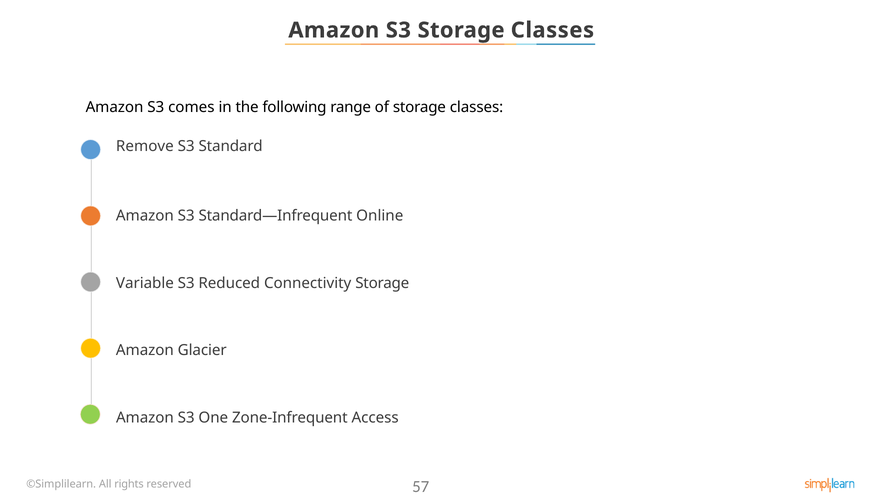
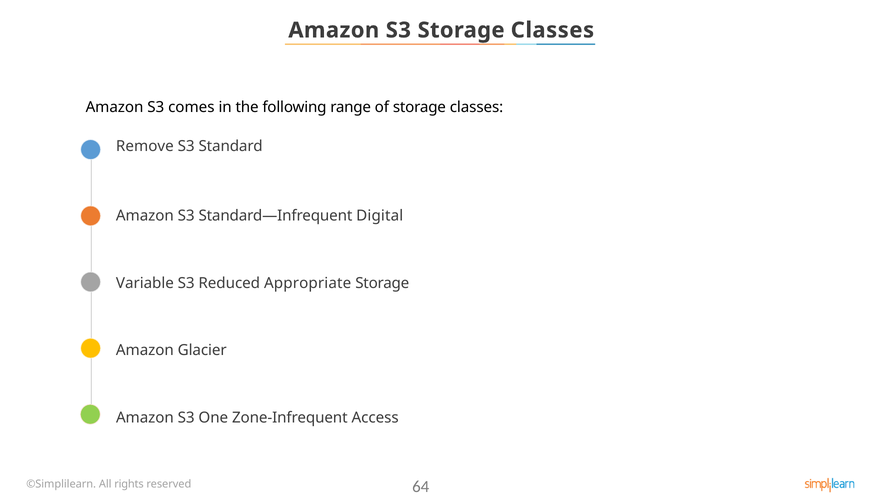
Online: Online -> Digital (380, 216)
Connectivity: Connectivity -> Appropriate (308, 283)
57: 57 -> 64 (421, 487)
